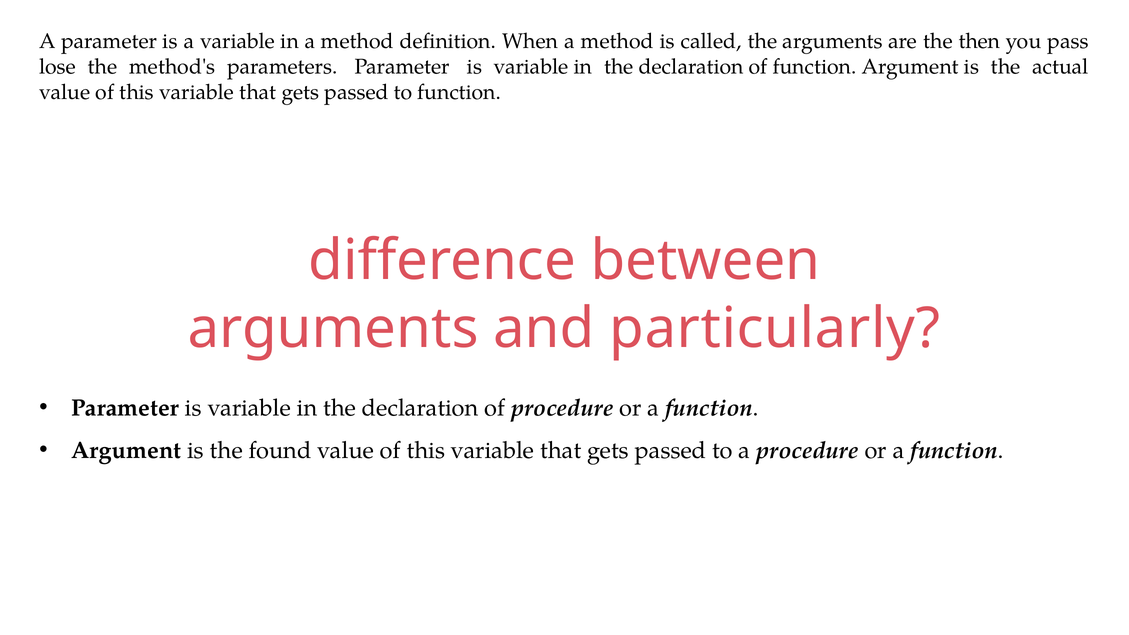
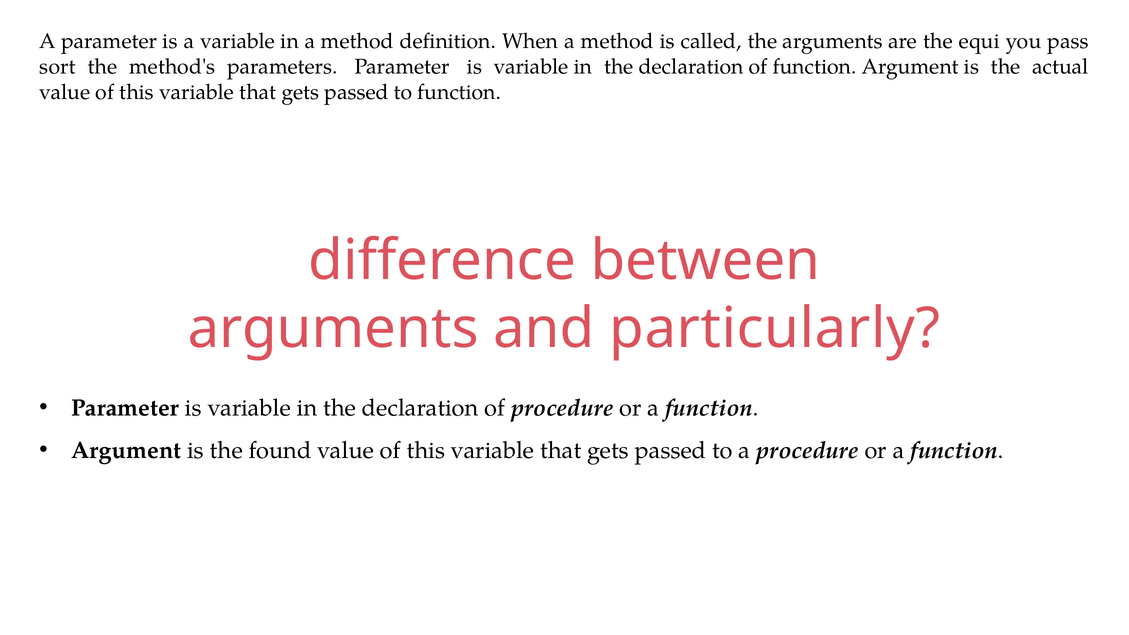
then: then -> equi (979, 41)
lose: lose -> sort (58, 67)
